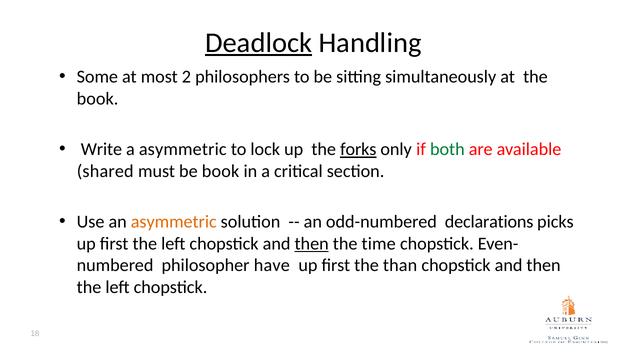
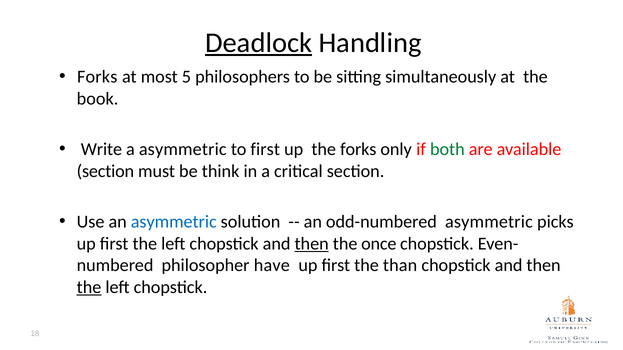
Some: Some -> Forks (97, 77)
2: 2 -> 5 (186, 77)
to lock: lock -> first (265, 150)
forks underline: present -> none (358, 150)
shared: shared -> section (105, 171)
be book: book -> think (221, 171)
asymmetric colour: orange -> blue (174, 222)
odd-numbered declarations: declarations -> asymmetric (489, 222)
time: time -> once (379, 244)
the underline: none -> present (89, 287)
